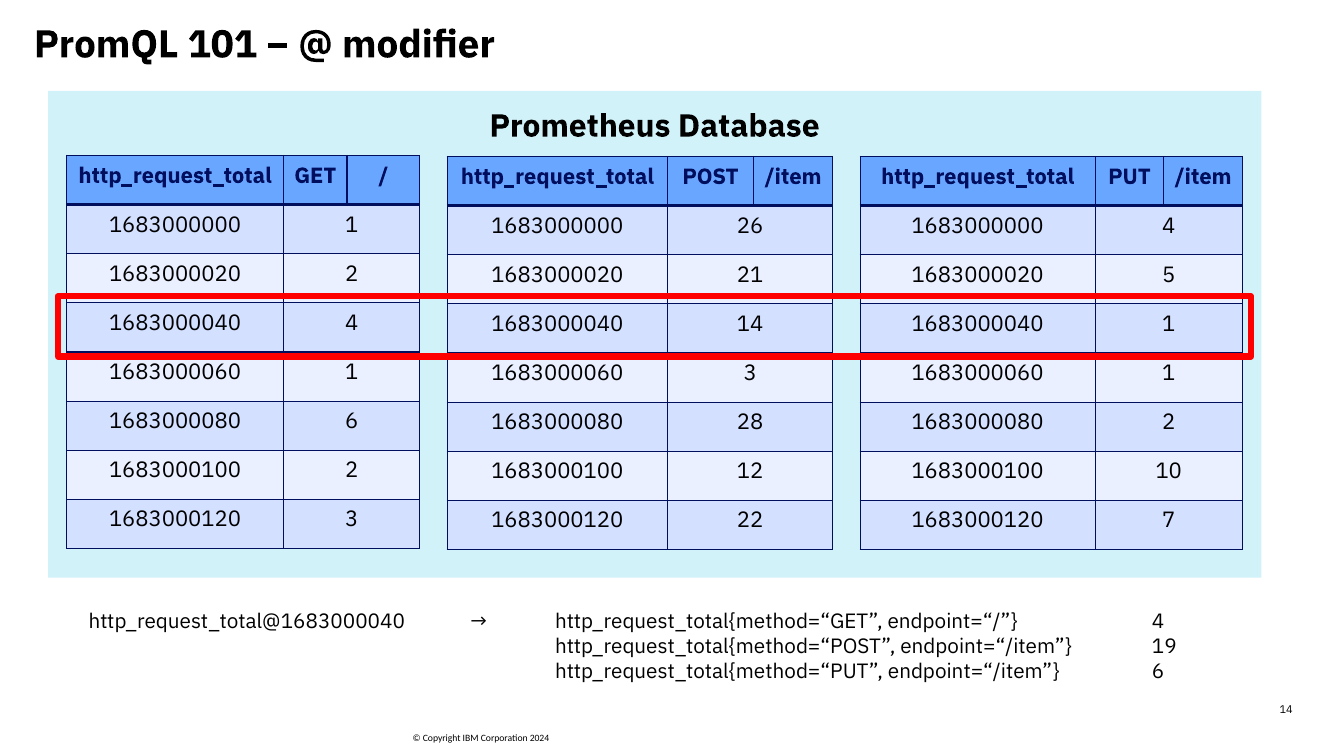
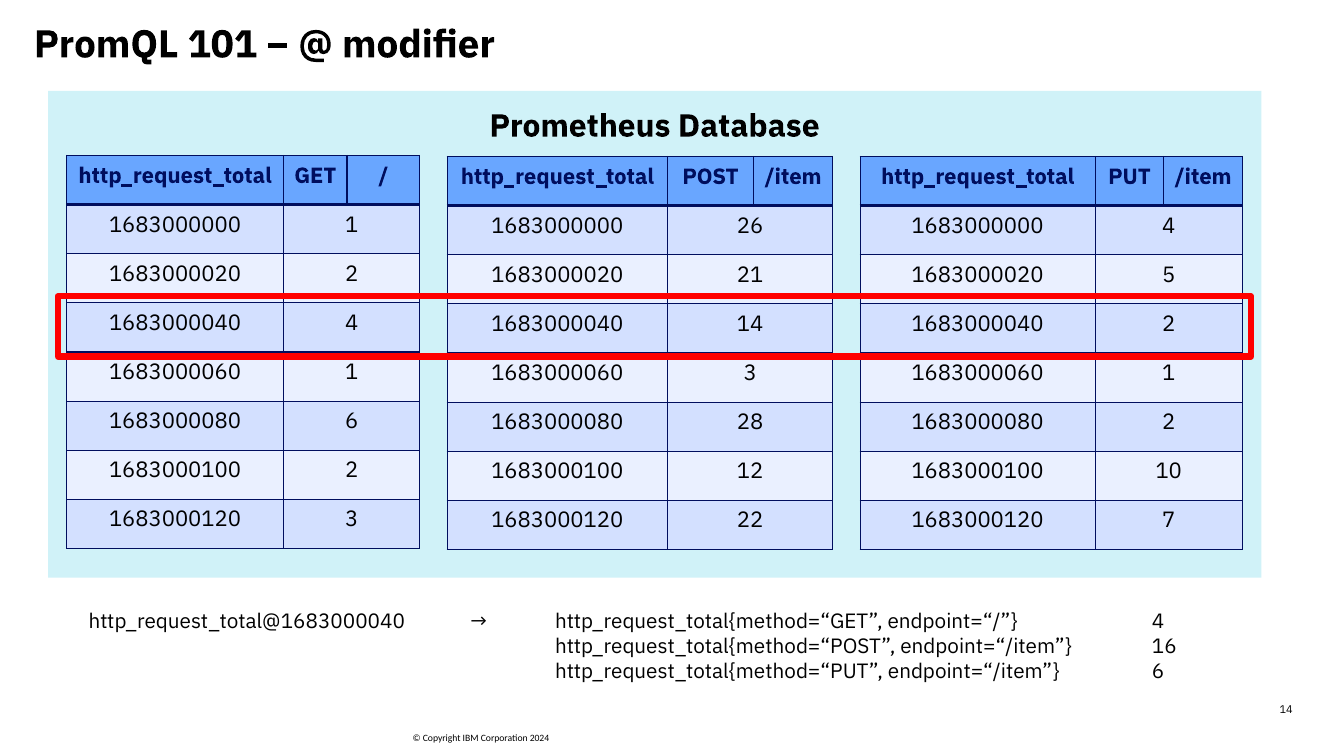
1683000040 1: 1 -> 2 (1169, 324)
19: 19 -> 16 (1164, 647)
